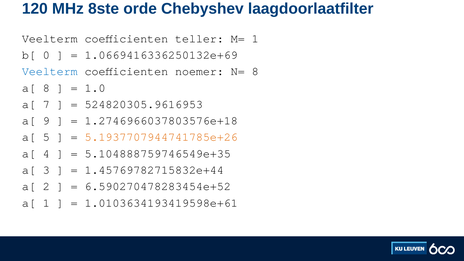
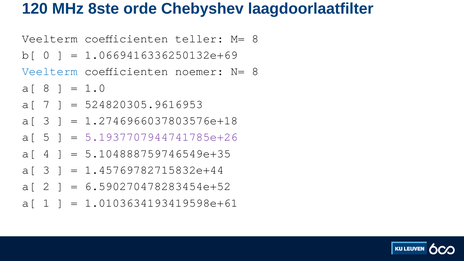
M= 1: 1 -> 8 (255, 39)
9: 9 -> 3 (46, 121)
5.1937707944741785e+26 colour: orange -> purple (161, 137)
